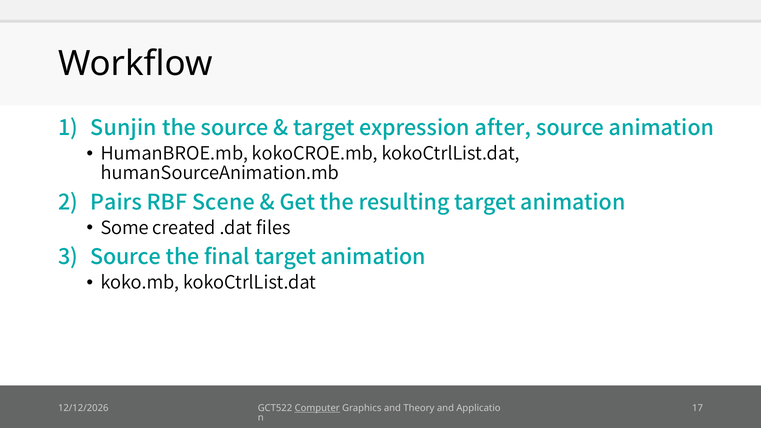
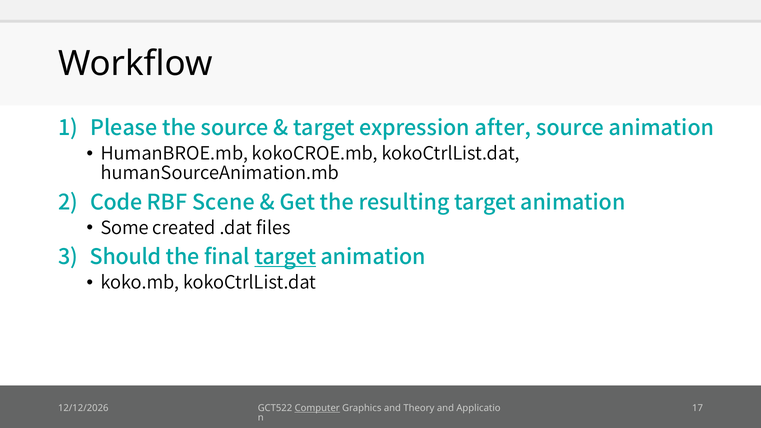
Sunjin: Sunjin -> Please (124, 128)
Pairs: Pairs -> Code (116, 203)
Source: Source -> Should (126, 257)
target underline: none -> present (285, 257)
